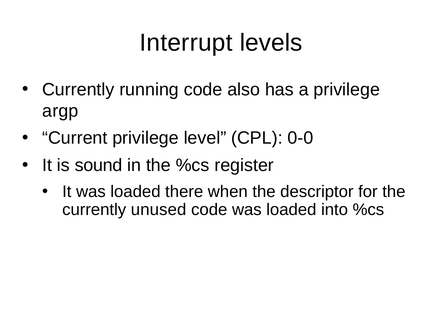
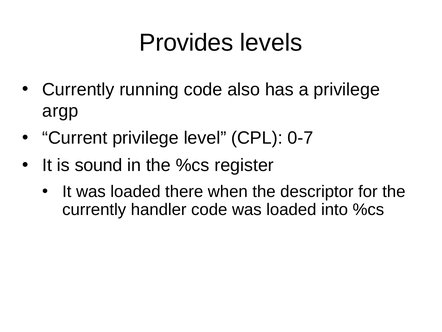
Interrupt: Interrupt -> Provides (186, 43)
0-0: 0-0 -> 0-7 (300, 138)
unused: unused -> handler (159, 209)
